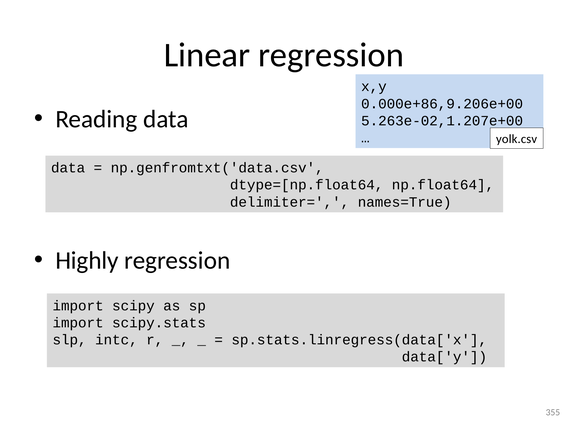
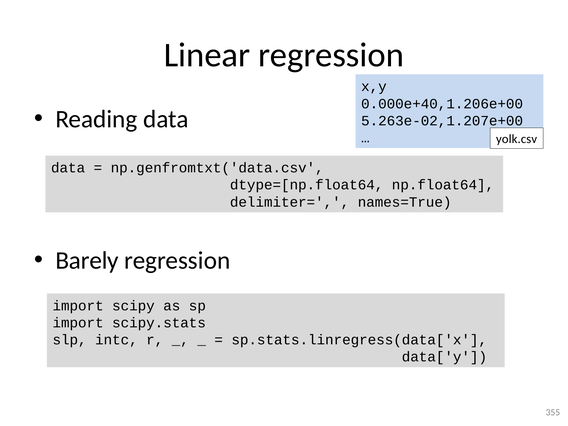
0.000e+86,9.206e+00: 0.000e+86,9.206e+00 -> 0.000e+40,1.206e+00 (442, 104)
Highly: Highly -> Barely (87, 261)
